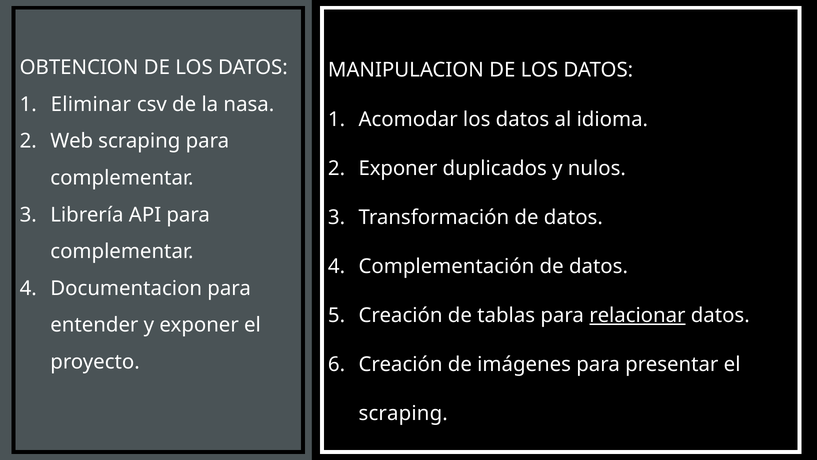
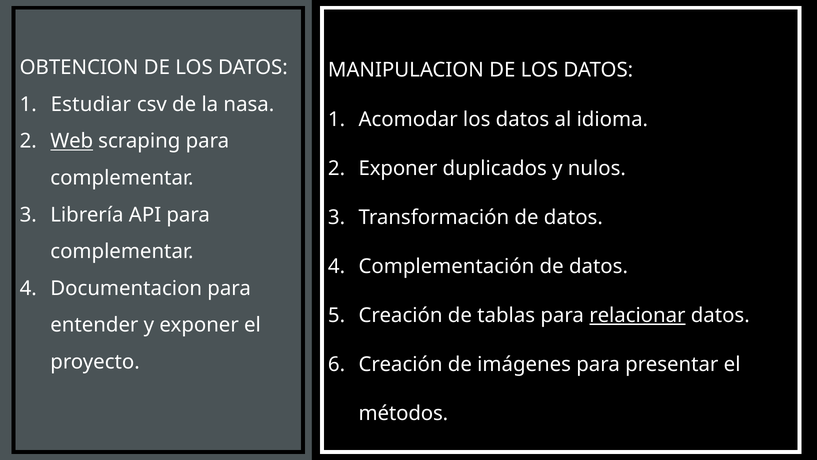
Eliminar: Eliminar -> Estudiar (91, 104)
Web underline: none -> present (72, 141)
scraping: scraping -> métodos (403, 413)
